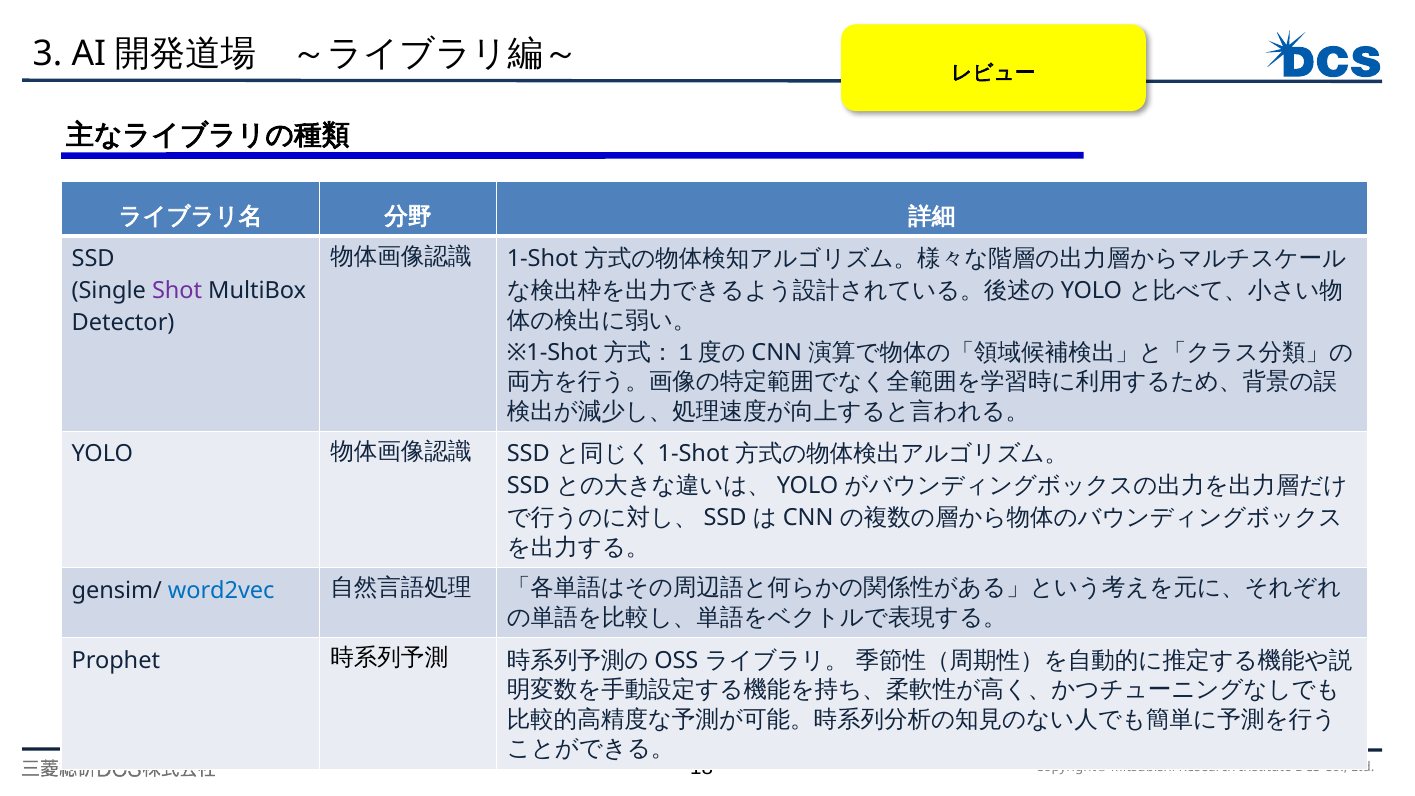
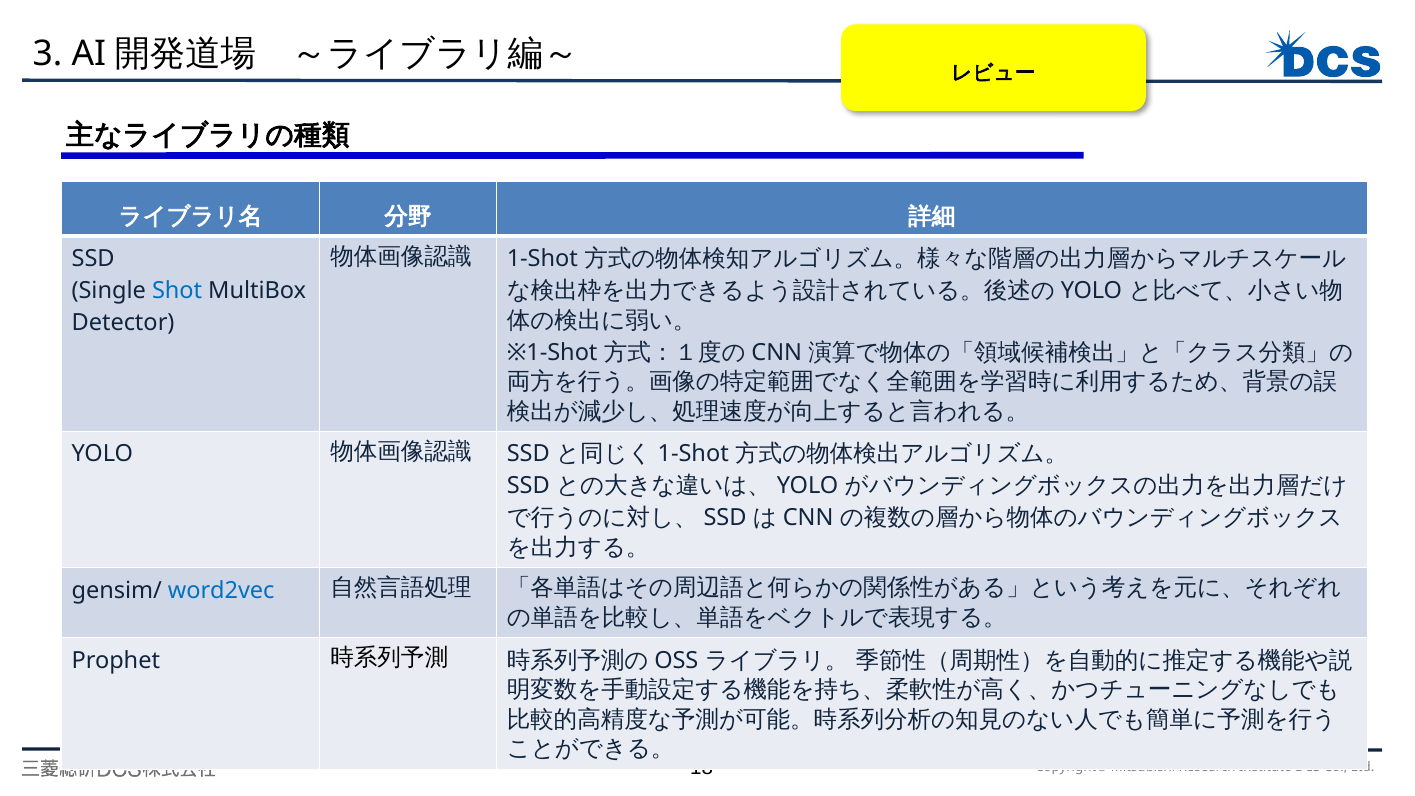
Shot colour: purple -> blue (177, 291)
